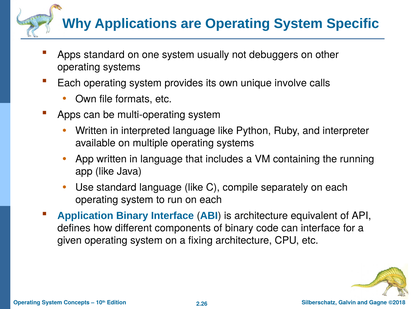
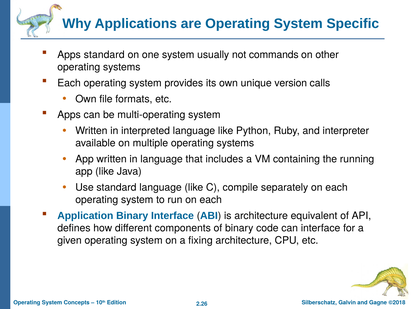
debuggers: debuggers -> commands (274, 55)
involve: involve -> version (291, 83)
